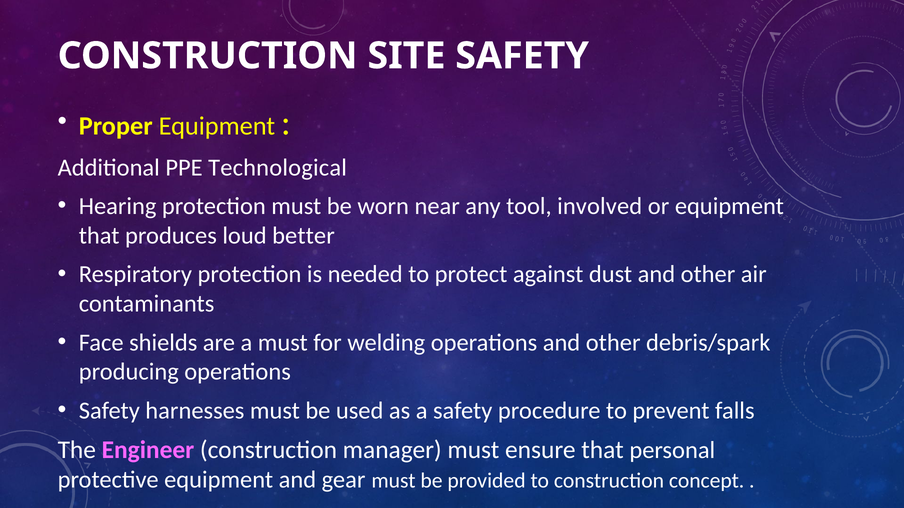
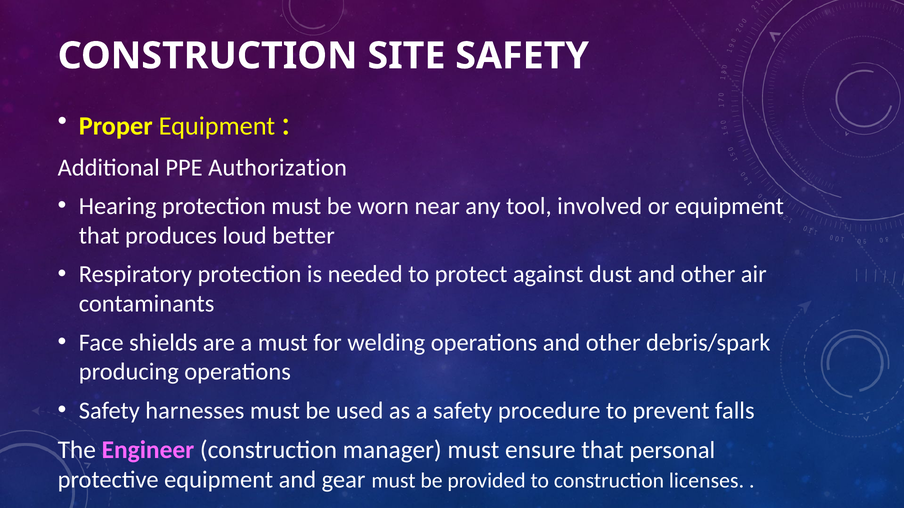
Technological: Technological -> Authorization (278, 168)
concept: concept -> licenses (707, 481)
